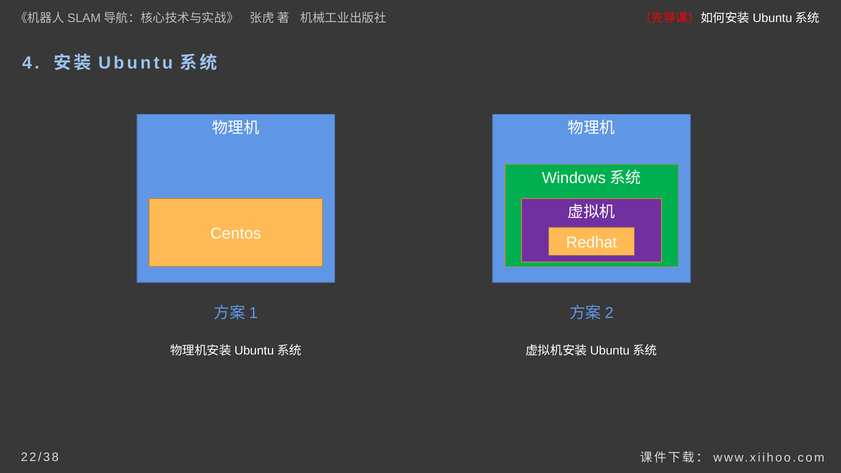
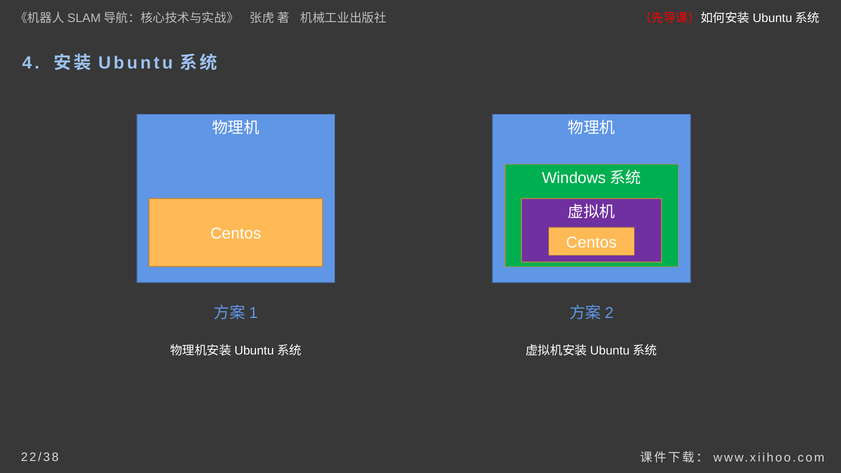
Redhat: Redhat -> Centos (591, 243)
